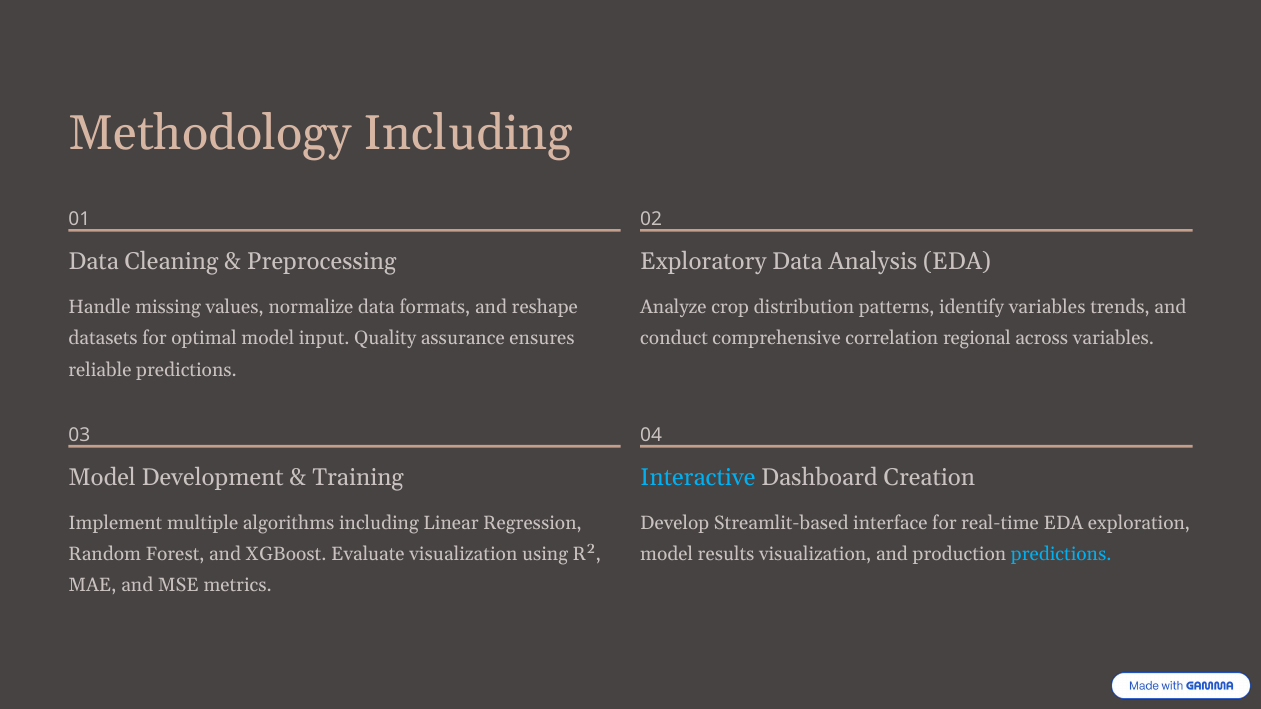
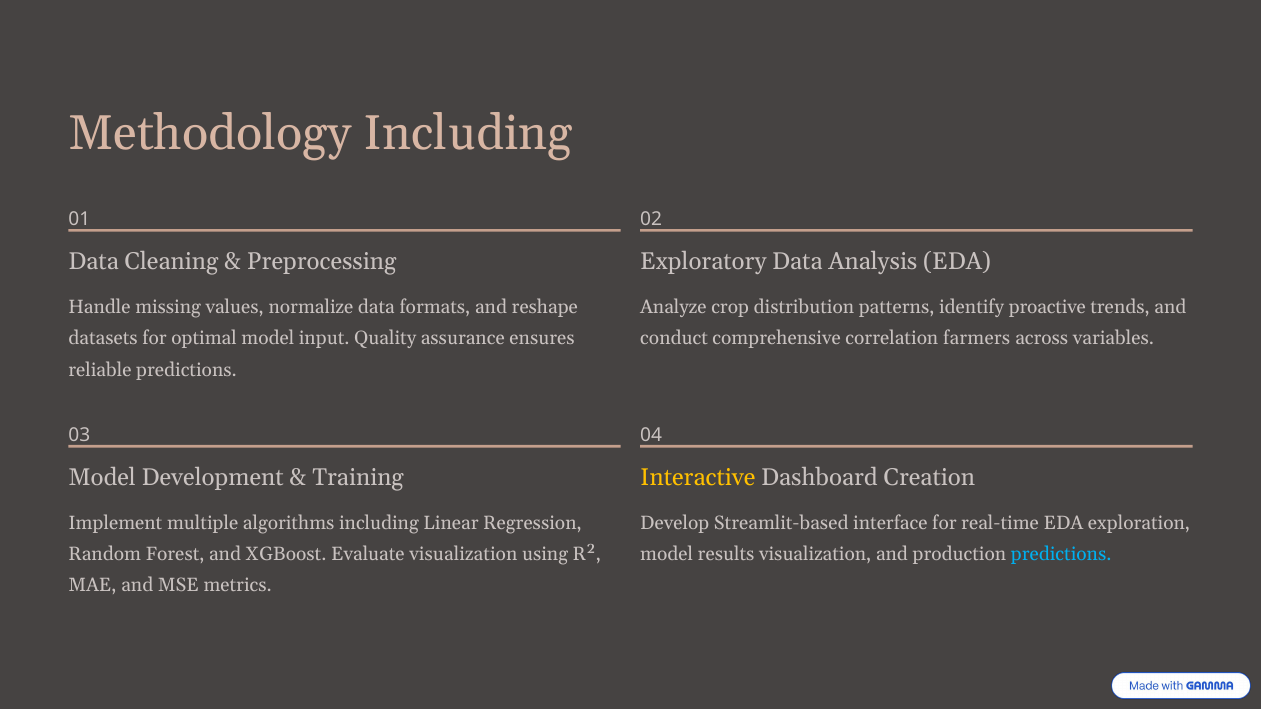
identify variables: variables -> proactive (1047, 308)
regional: regional -> farmers (977, 339)
Interactive colour: light blue -> yellow (698, 477)
